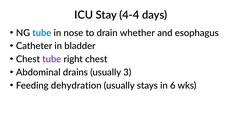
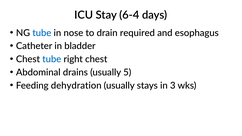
4-4: 4-4 -> 6-4 (129, 15)
whether: whether -> required (137, 33)
tube colour: purple -> blue (52, 59)
3: 3 -> 5 (127, 72)
6: 6 -> 3 (173, 86)
